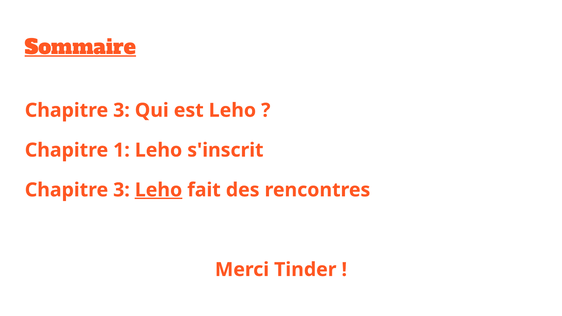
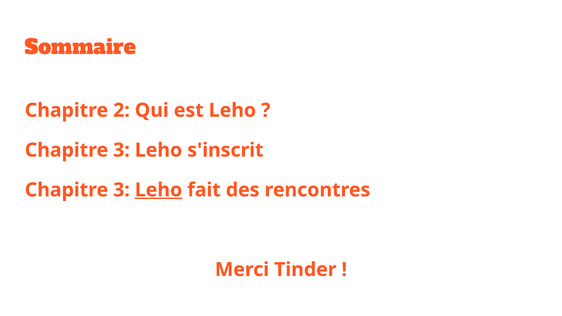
Sommaire underline: present -> none (80, 47)
3: 3 -> 2 (121, 110)
1: 1 -> 3 (121, 150)
